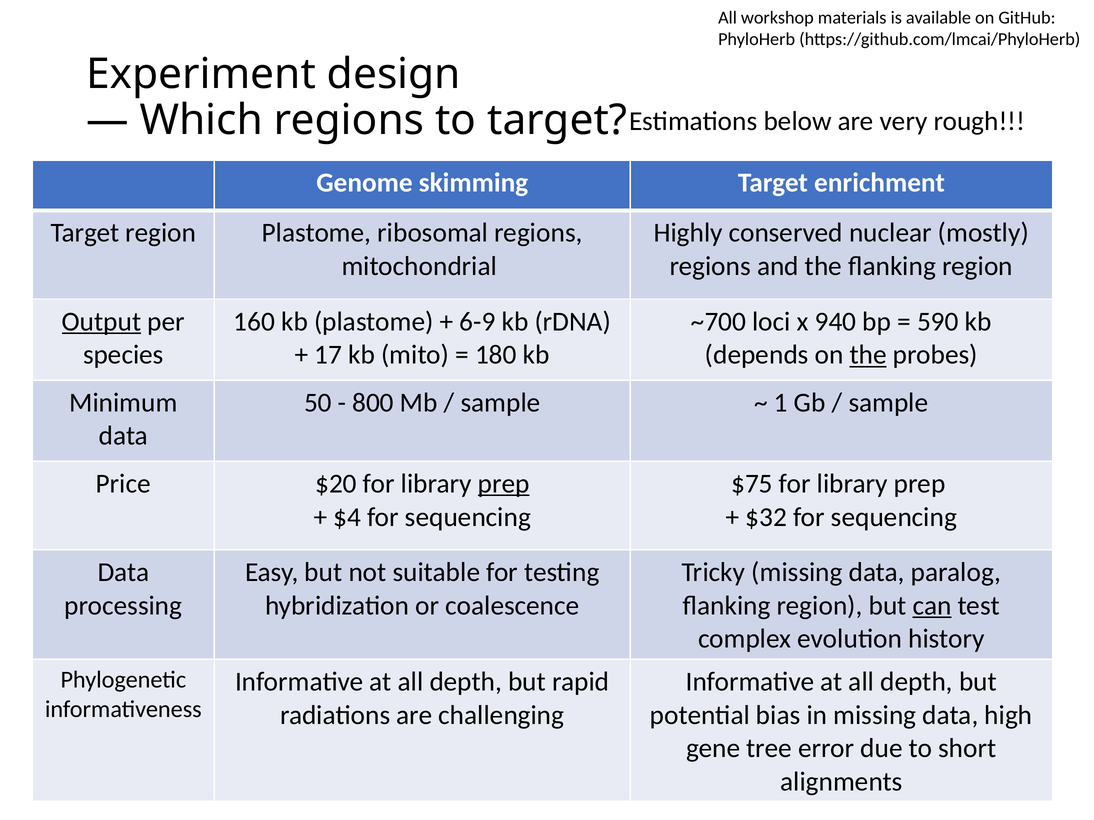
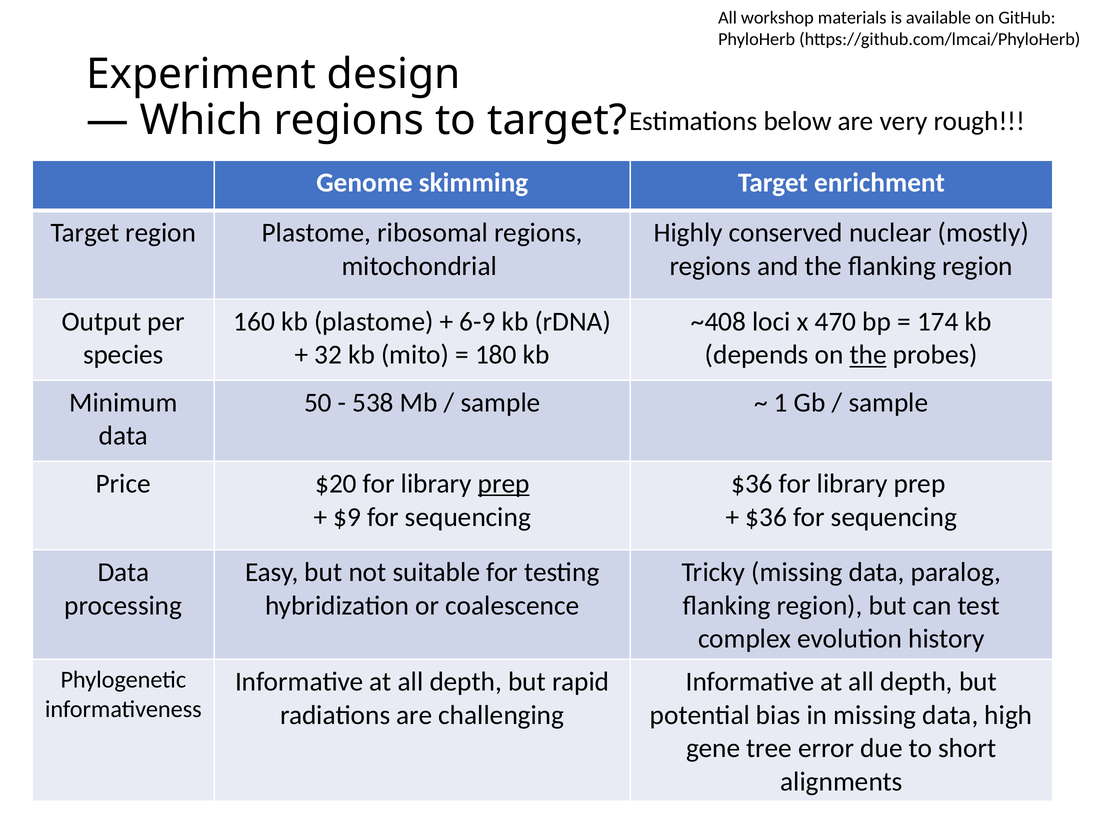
Output underline: present -> none (102, 322)
~700: ~700 -> ~408 (718, 322)
940: 940 -> 470 (836, 322)
590: 590 -> 174 (938, 322)
17: 17 -> 32 (328, 355)
800: 800 -> 538 (373, 403)
$75: $75 -> $36 (752, 484)
$4: $4 -> $9 (347, 517)
$32: $32 -> $36 (766, 517)
can underline: present -> none (932, 606)
